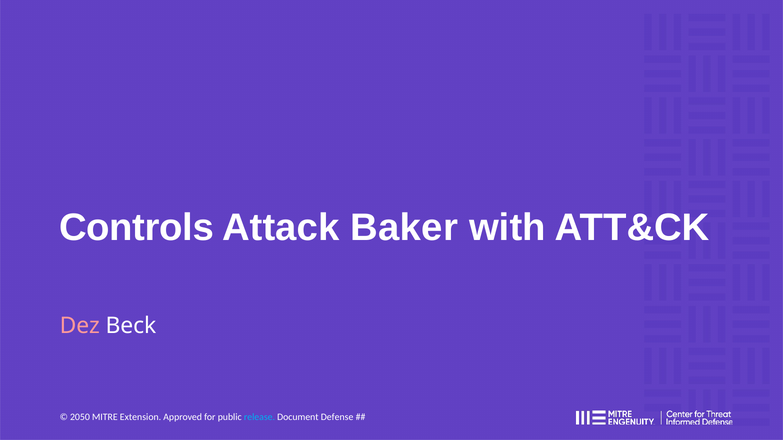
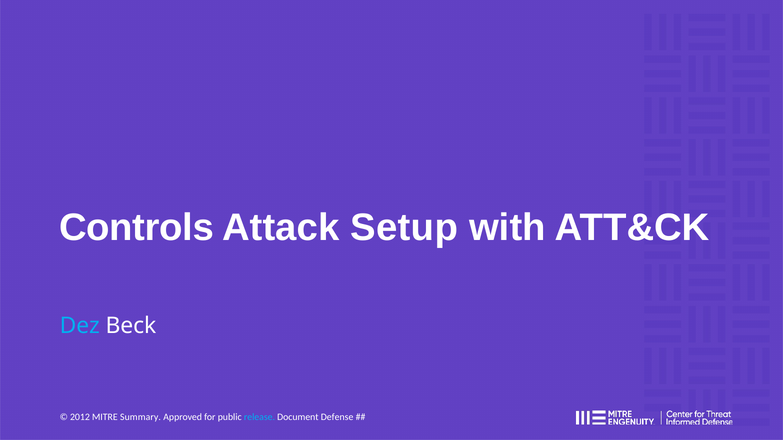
Baker: Baker -> Setup (404, 228)
Dez colour: pink -> light blue (80, 326)
2050: 2050 -> 2012 (80, 418)
Extension: Extension -> Summary (140, 418)
